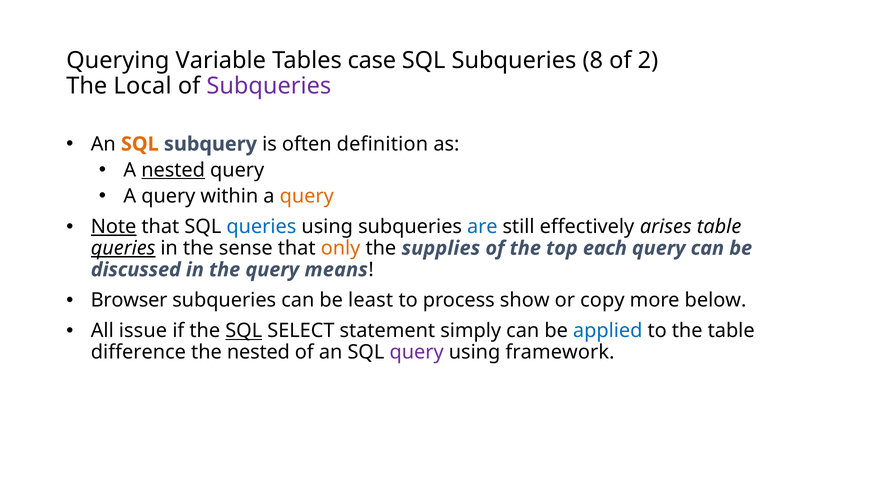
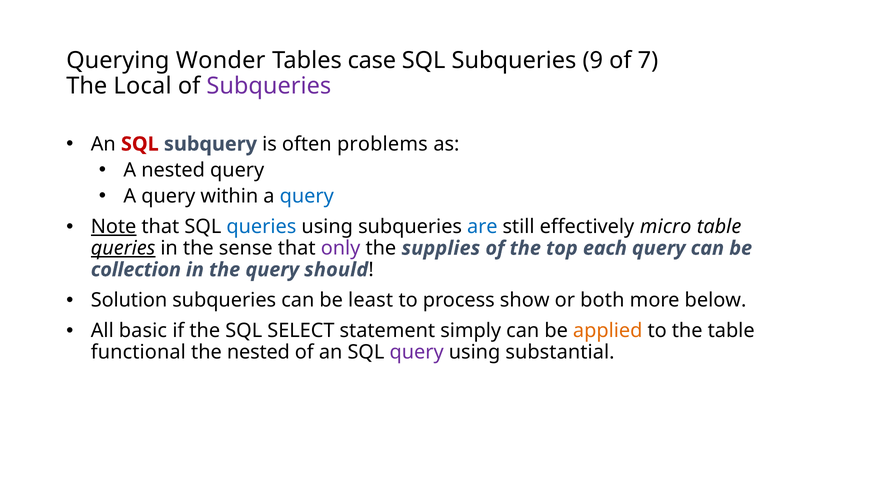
Variable: Variable -> Wonder (221, 60)
8: 8 -> 9 (593, 60)
2: 2 -> 7 (648, 60)
SQL colour: orange -> red (140, 144)
definition: definition -> problems (382, 144)
nested underline: present -> none (173, 170)
query colour: orange -> blue (307, 196)
arises: arises -> micro (666, 227)
only colour: orange -> purple (341, 248)
discussed: discussed -> collection (136, 270)
means: means -> should (336, 270)
Browser: Browser -> Solution (129, 301)
copy: copy -> both (602, 301)
issue: issue -> basic (143, 331)
SQL underline: present -> none (244, 331)
applied colour: blue -> orange (608, 331)
difference: difference -> functional (138, 353)
framework: framework -> substantial (560, 353)
